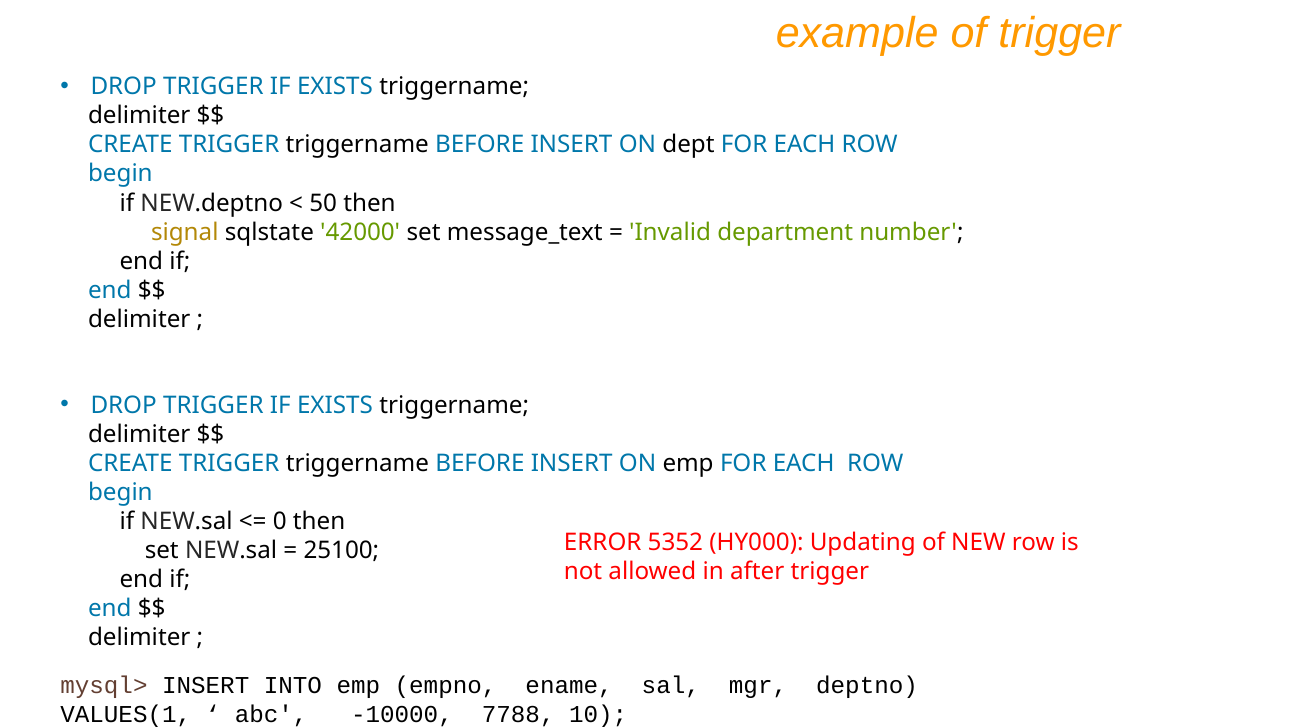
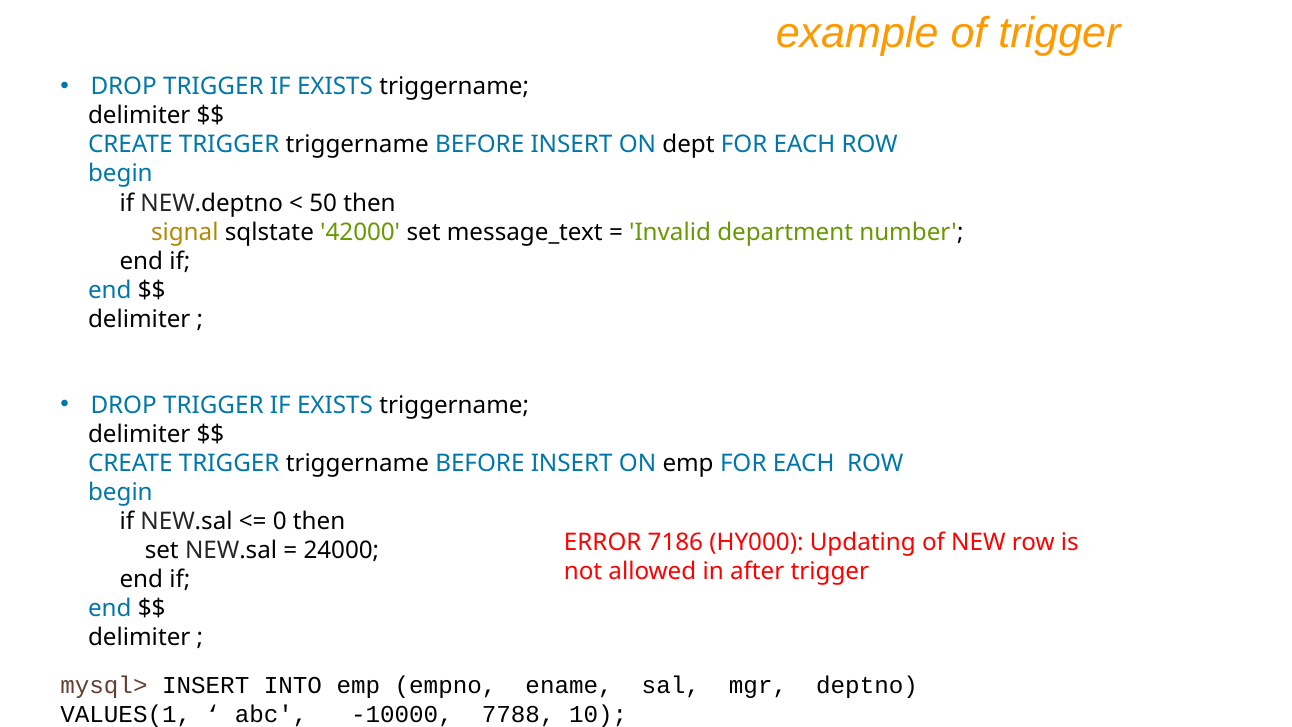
5352: 5352 -> 7186 (675, 542)
25100: 25100 -> 24000 (341, 550)
